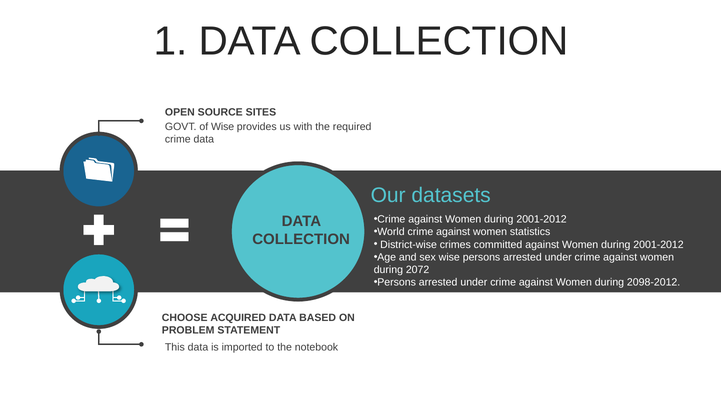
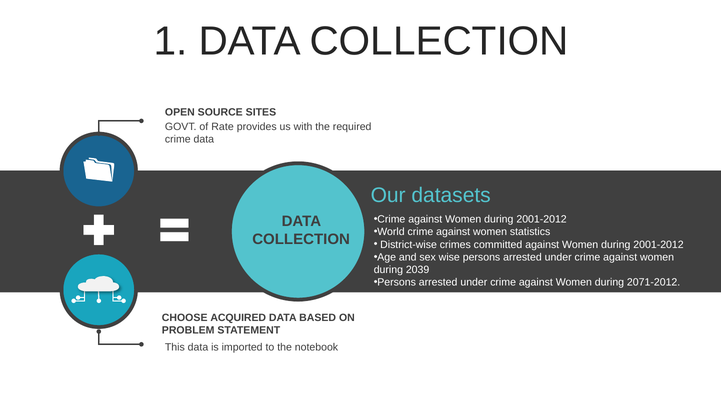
of Wise: Wise -> Rate (223, 126)
2072: 2072 -> 2039 (418, 270)
2098-2012: 2098-2012 -> 2071-2012 (654, 282)
